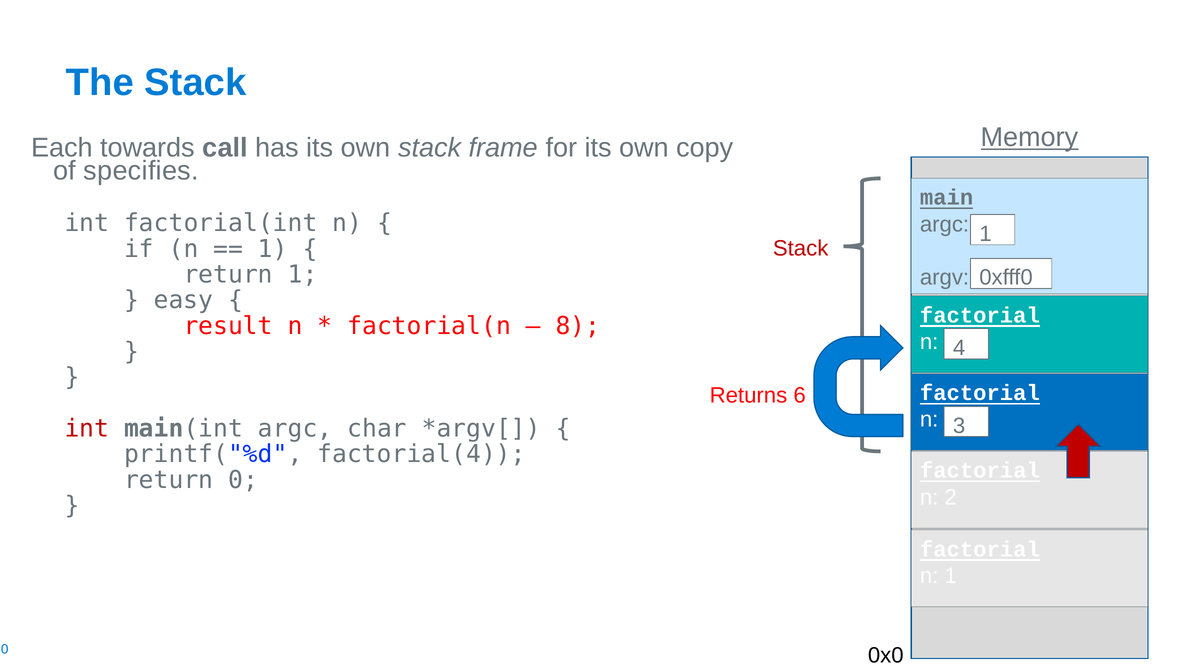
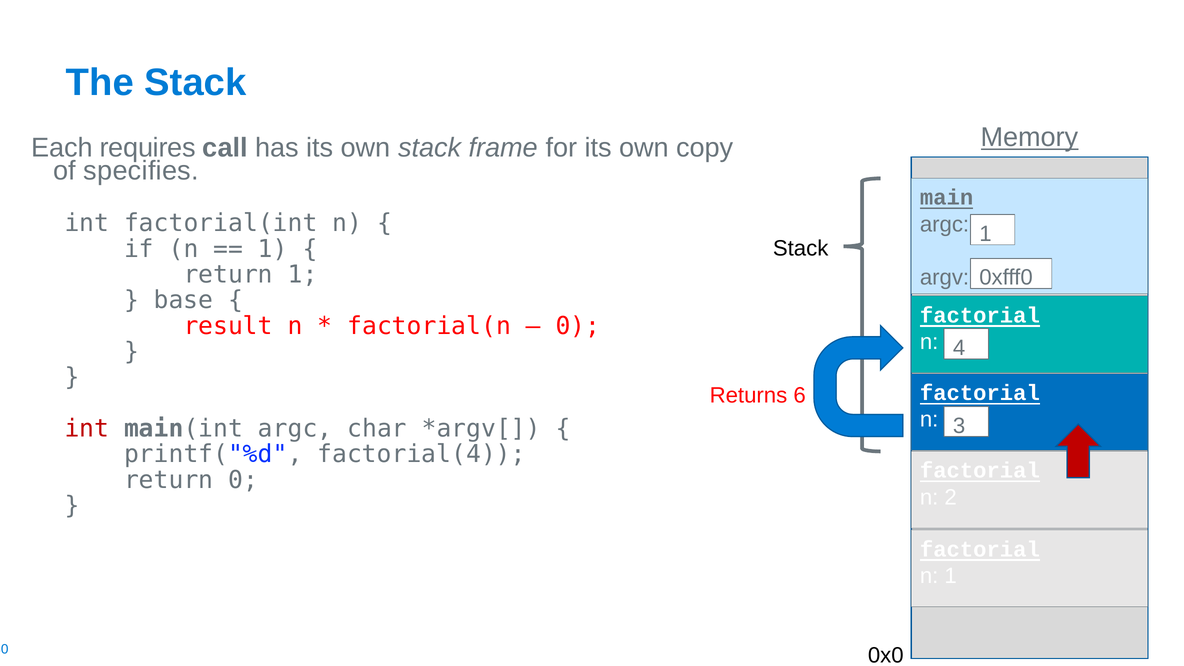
towards: towards -> requires (148, 148)
Stack colour: red -> black (801, 248)
easy: easy -> base (183, 300)
8: 8 -> 0 (578, 326)
